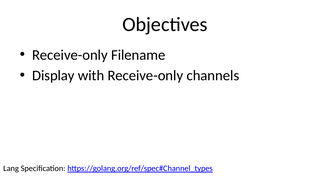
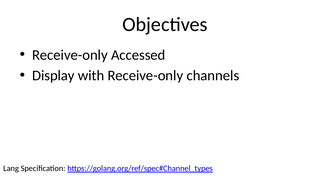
Filename: Filename -> Accessed (138, 55)
